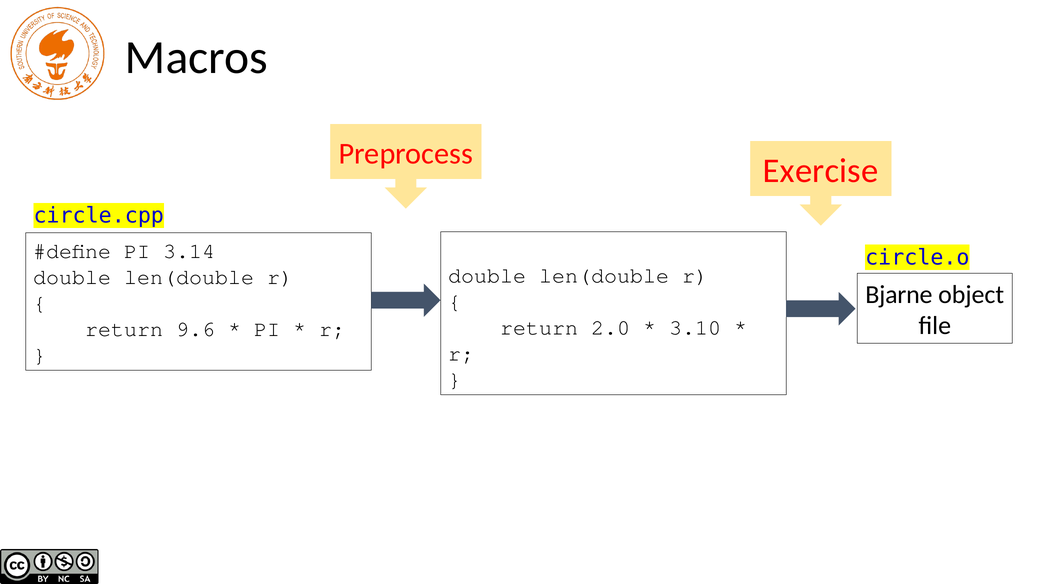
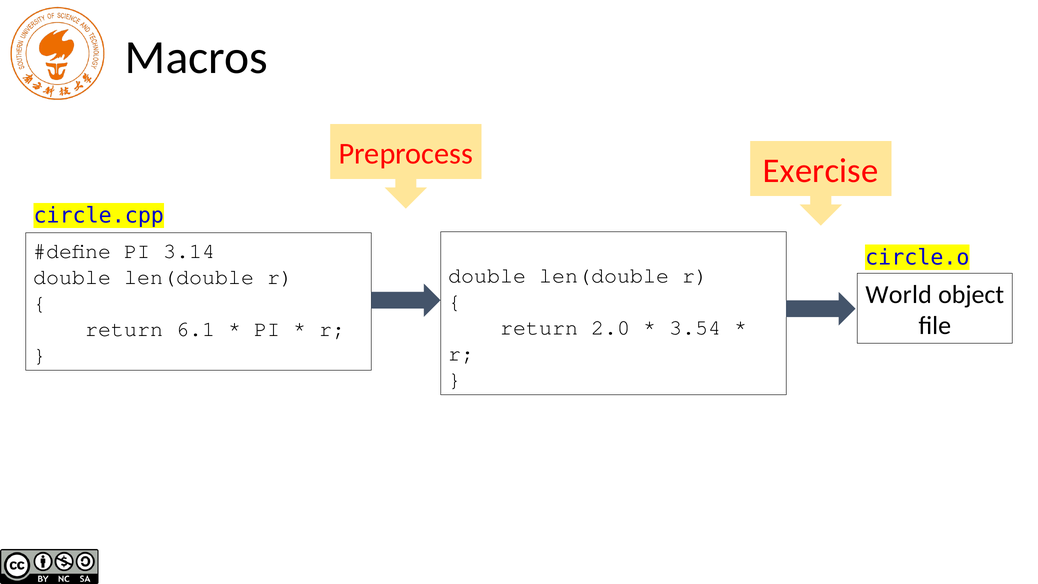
Bjarne: Bjarne -> World (899, 294)
3.10: 3.10 -> 3.54 (695, 328)
9.6: 9.6 -> 6.1 (196, 329)
